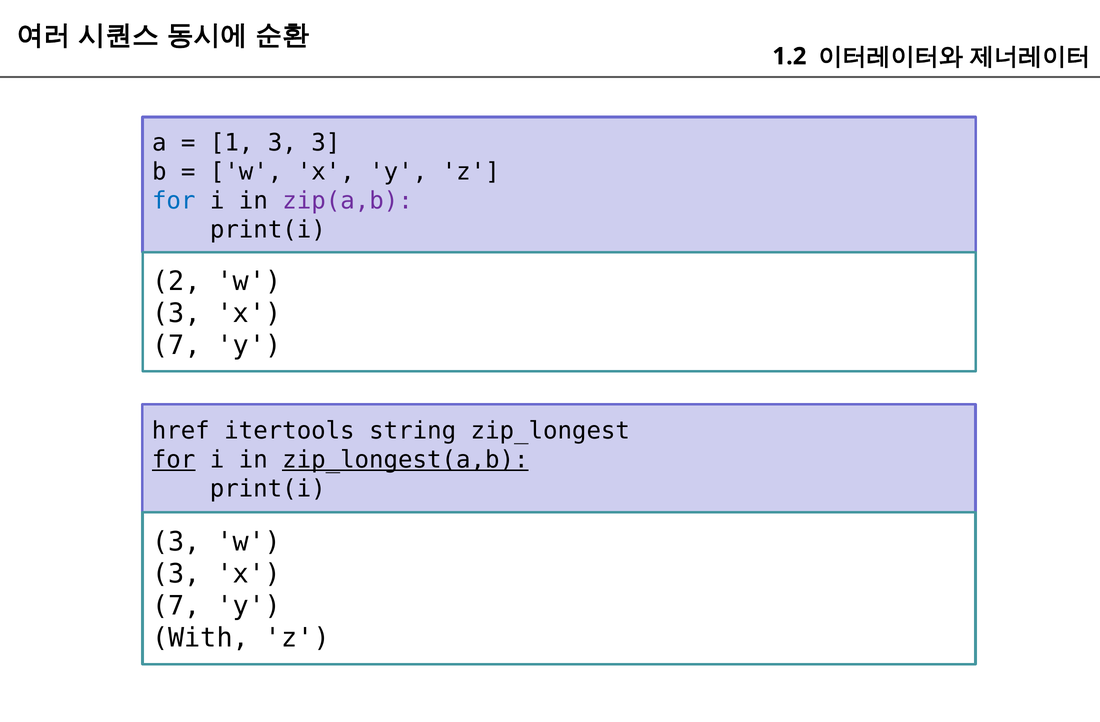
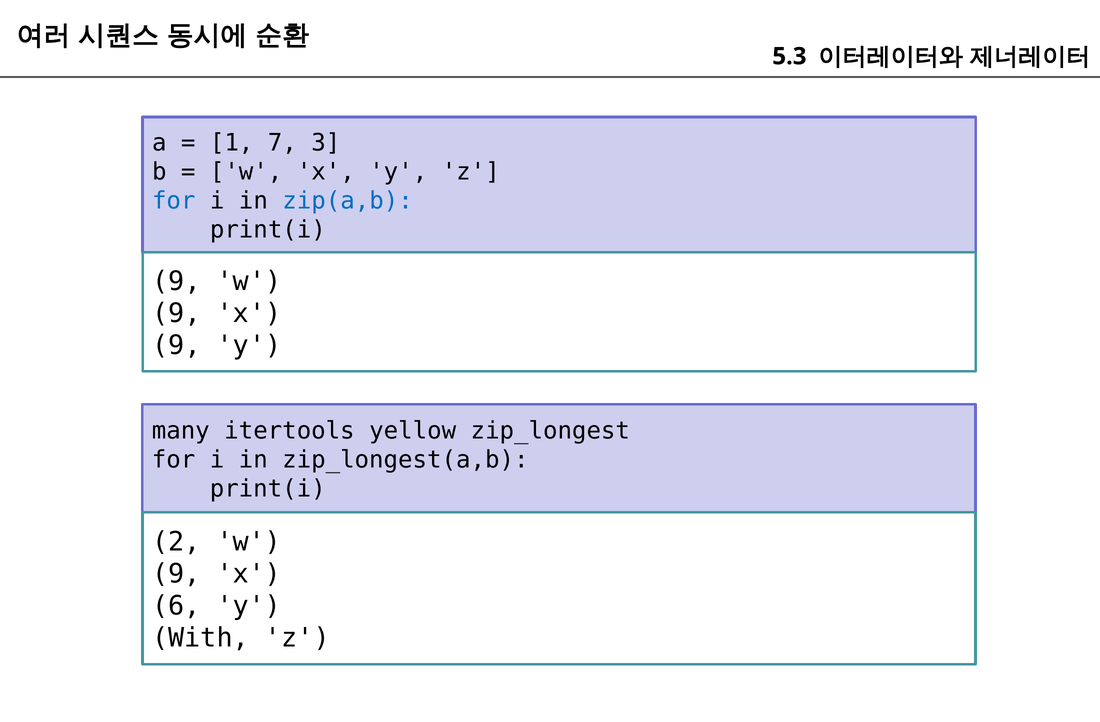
1.2: 1.2 -> 5.3 (789, 56)
1 3: 3 -> 7 (282, 143)
zip(a,b colour: purple -> blue (348, 201)
2: 2 -> 9 (176, 282)
3: 3 -> 9 (176, 314)
7: 7 -> 9 (176, 346)
href: href -> many (181, 431)
string: string -> yellow (413, 431)
for underline: present -> none (174, 460)
zip_longest(a,b underline: present -> none (405, 460)
3: 3 -> 2 (176, 542)
3: 3 -> 9 (176, 574)
7: 7 -> 6 (176, 606)
